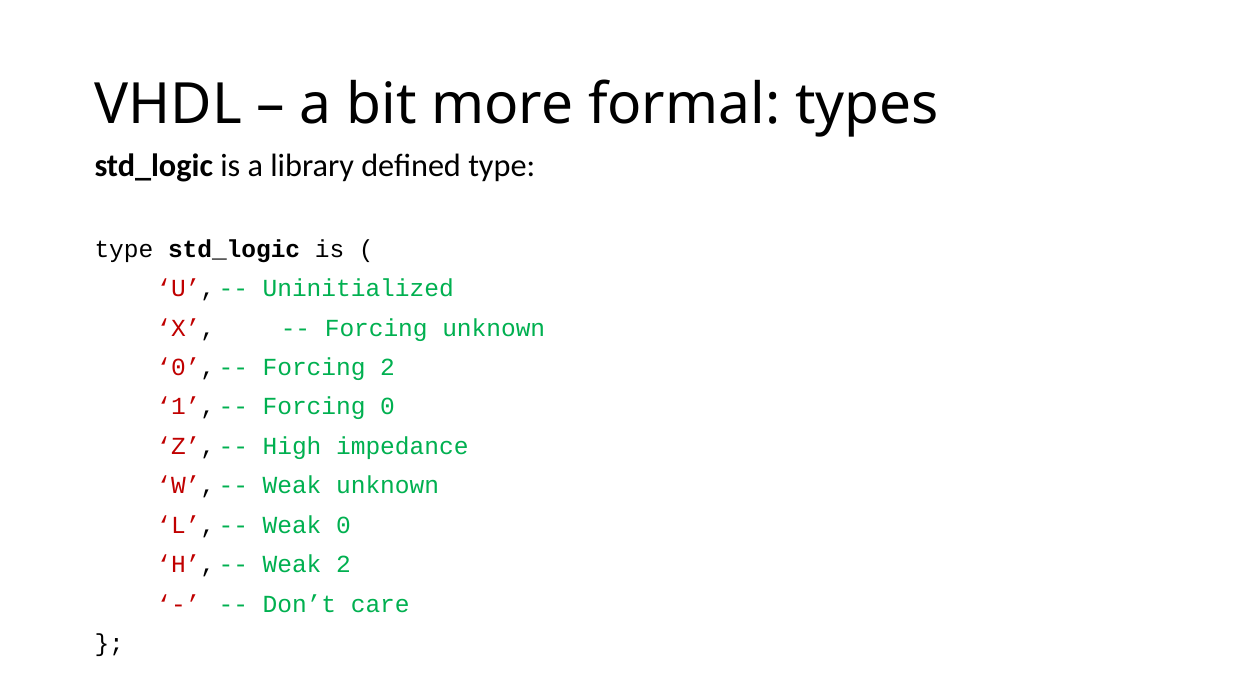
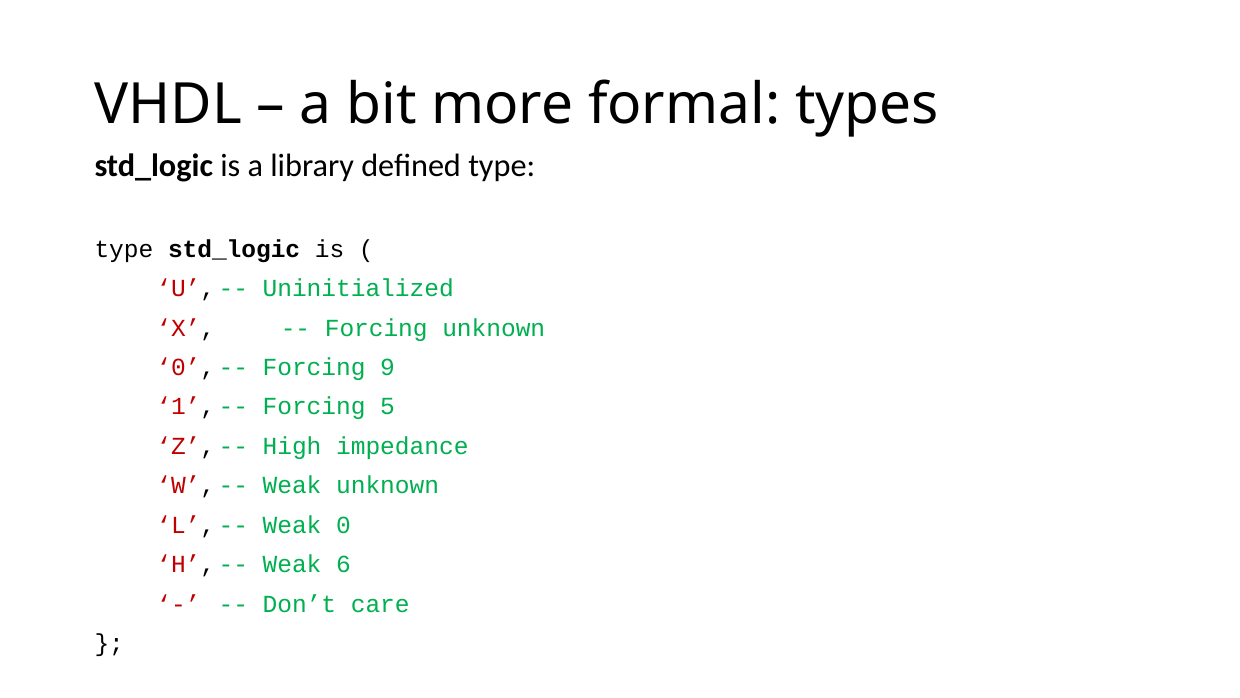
Forcing 2: 2 -> 9 (388, 367)
Forcing 0: 0 -> 5 (388, 407)
Weak 2: 2 -> 6 (344, 564)
